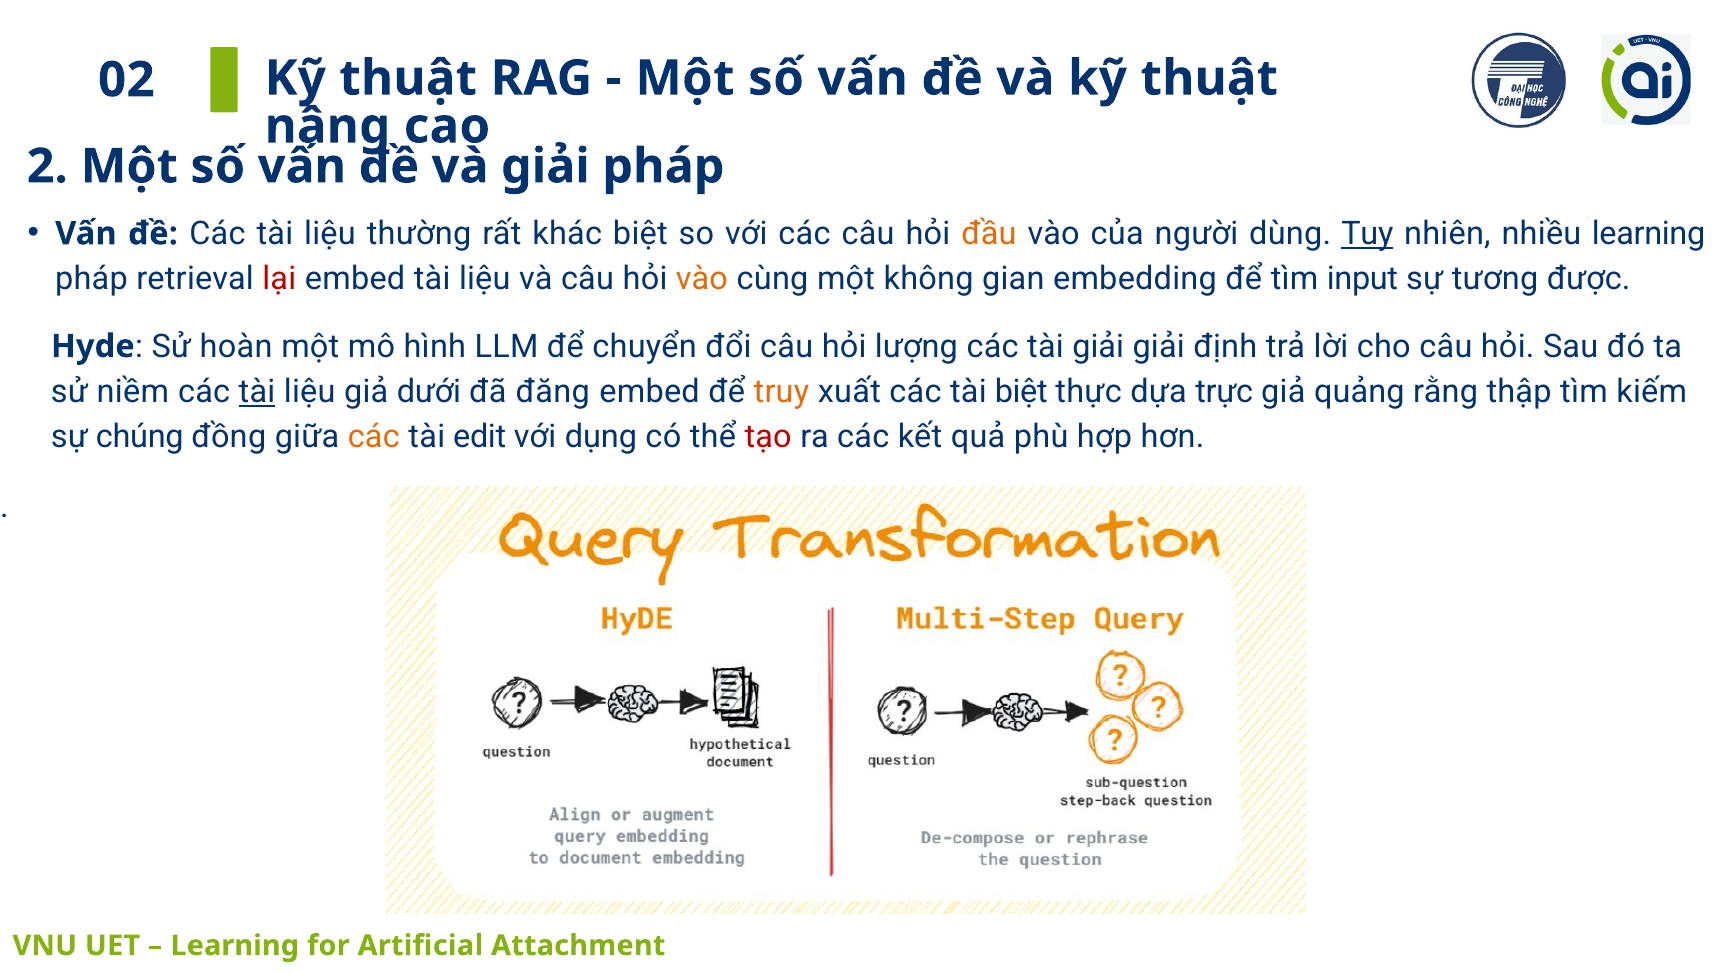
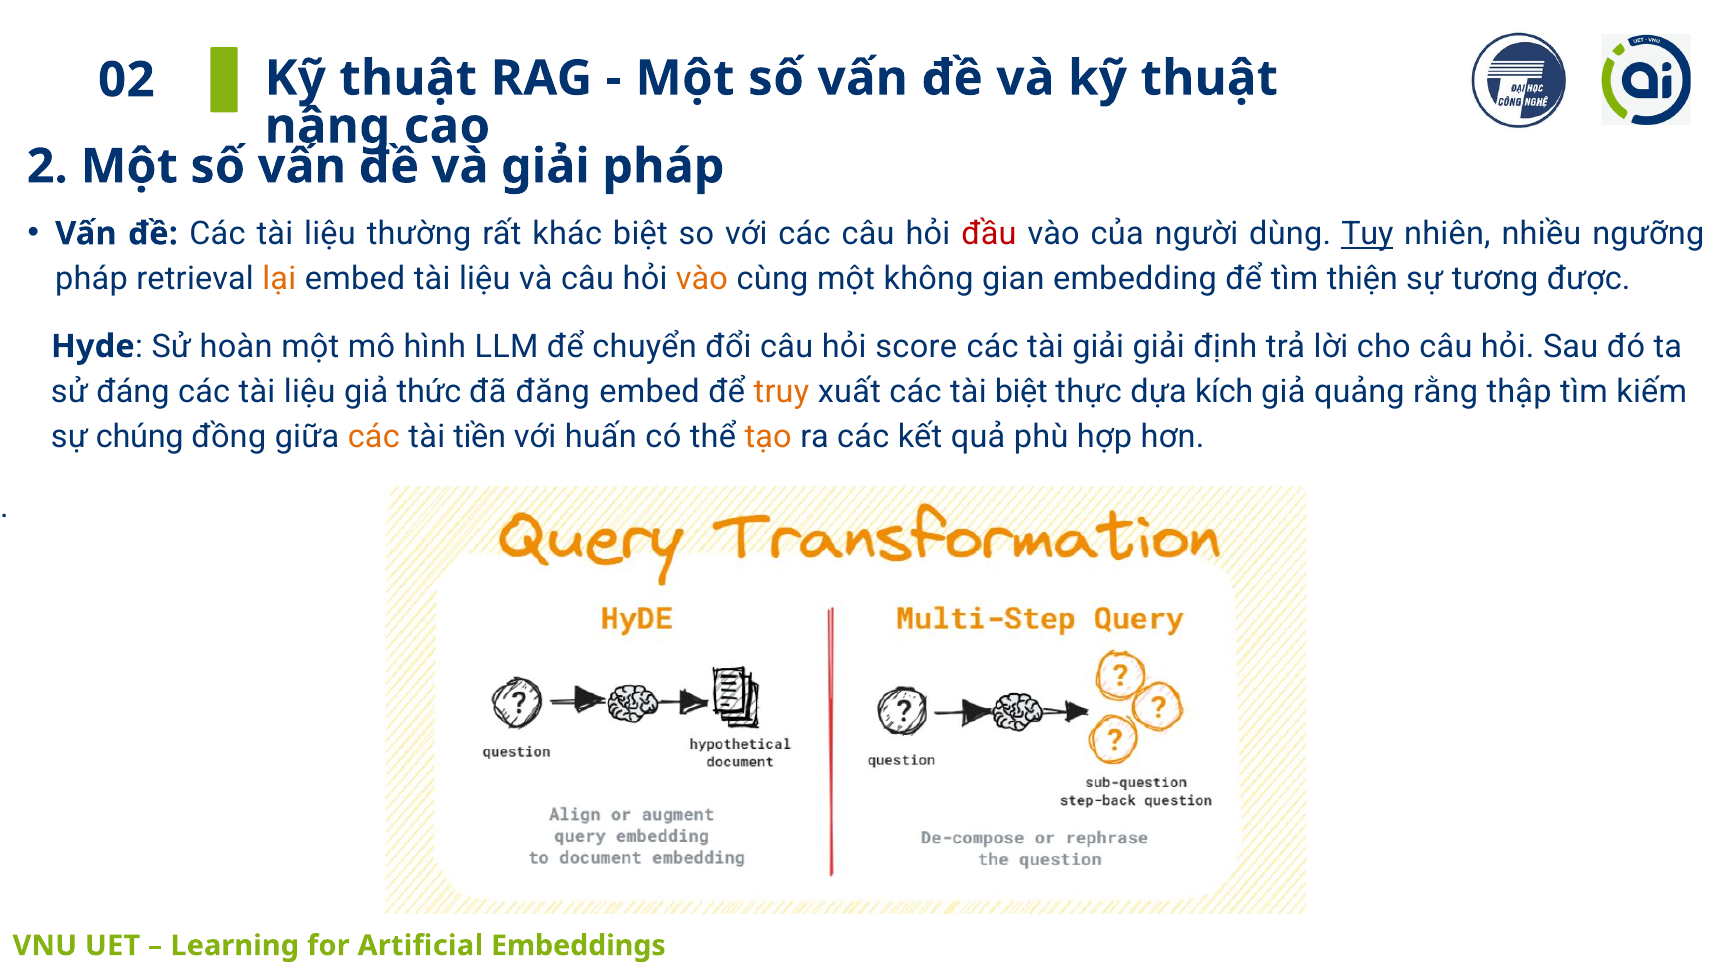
đầu colour: orange -> red (989, 234)
nhiều learning: learning -> ngưỡng (1648, 234)
lại colour: red -> orange (279, 279)
input: input -> thiện (1362, 279)
lượng: lượng -> score (916, 346)
niềm: niềm -> đáng (133, 392)
tài underline: present -> none (257, 392)
dưới: dưới -> thức (429, 392)
trực: trực -> kích (1224, 392)
edit: edit -> tiền (480, 437)
dụng: dụng -> huấn (601, 437)
tạo colour: red -> orange (768, 437)
Attachment: Attachment -> Embeddings (578, 945)
